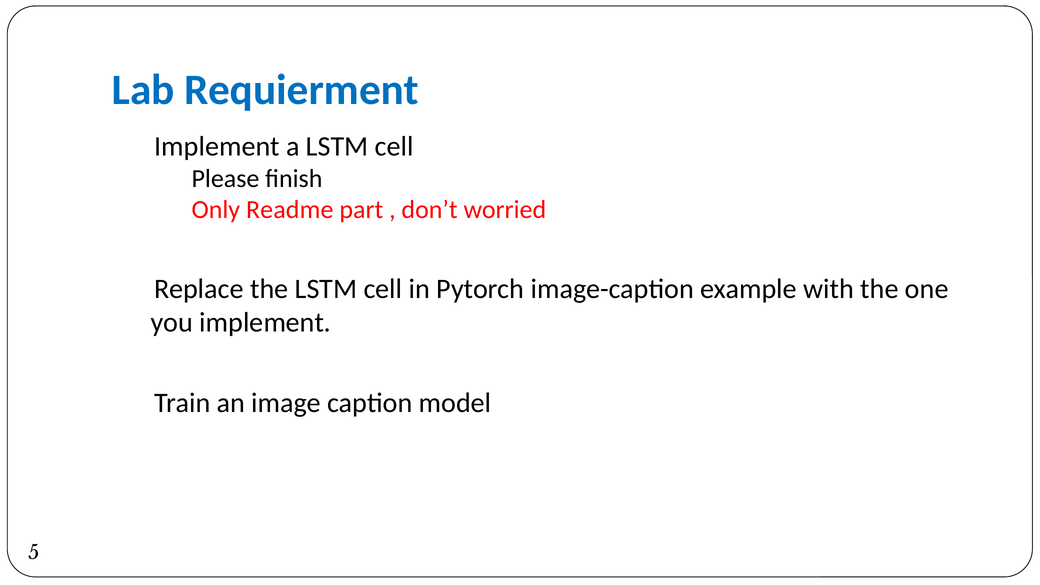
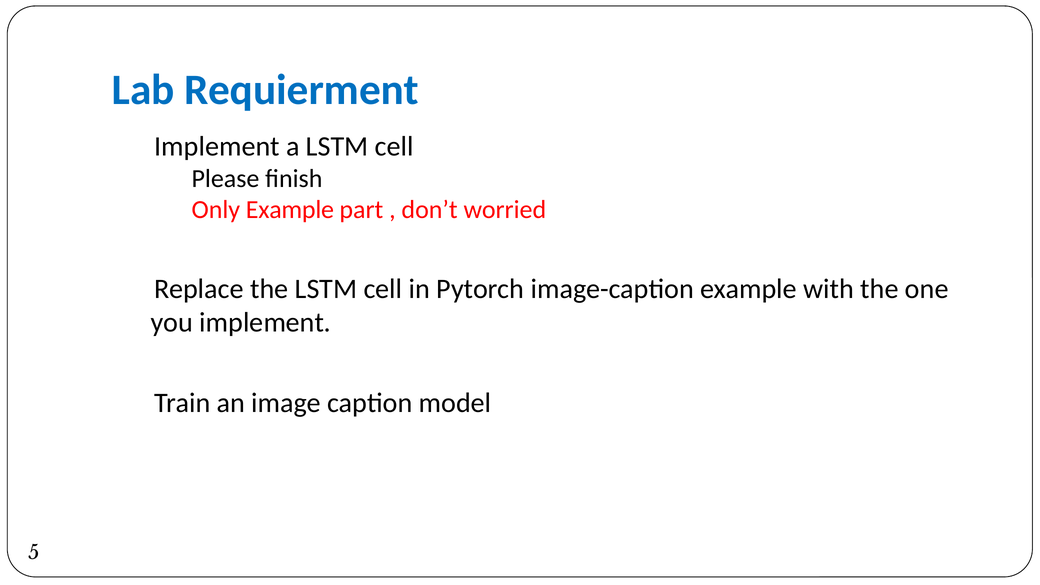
Readme: Readme -> Example (290, 210)
